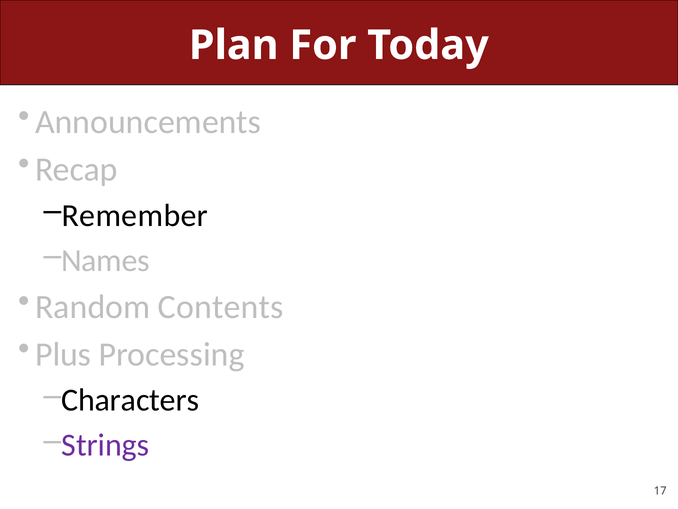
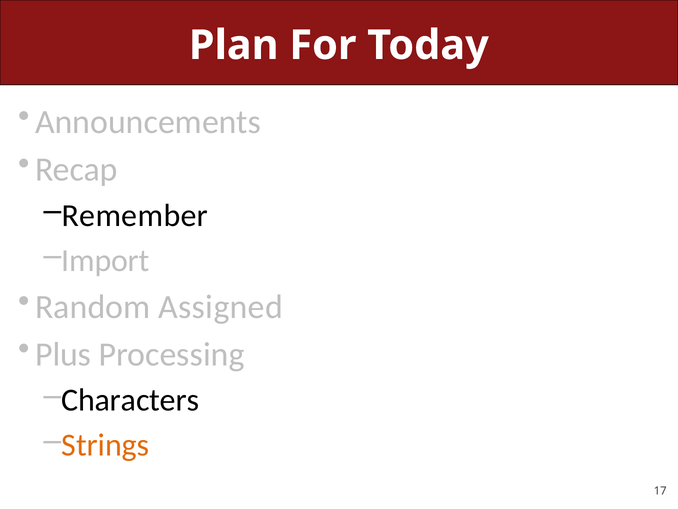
Names: Names -> Import (105, 260)
Contents: Contents -> Assigned (221, 307)
Strings colour: purple -> orange (105, 445)
